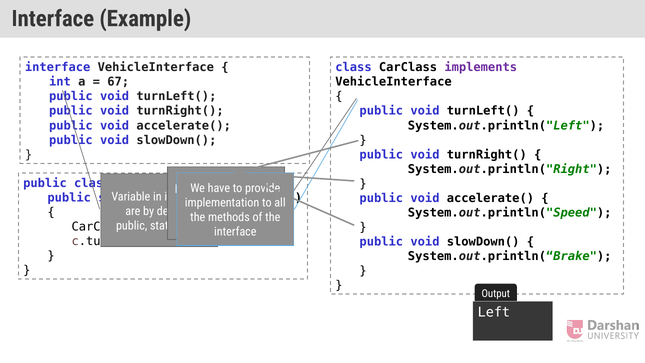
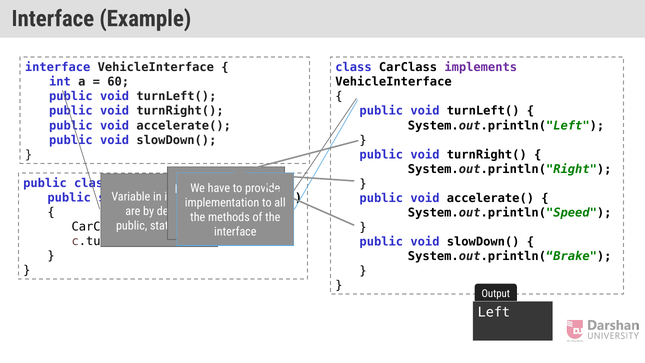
67: 67 -> 60 (118, 82)
